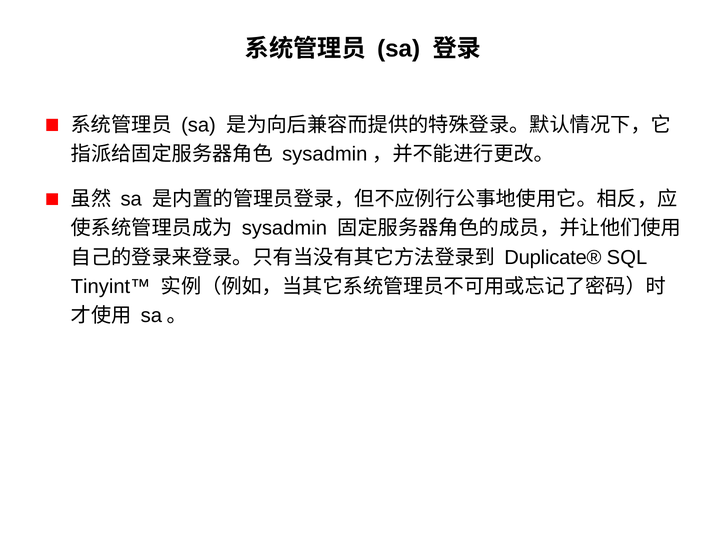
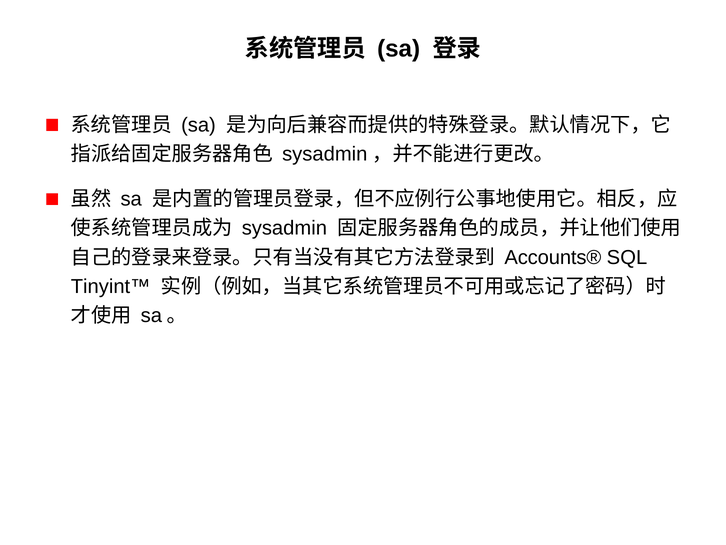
Duplicate®: Duplicate® -> Accounts® (553, 257)
